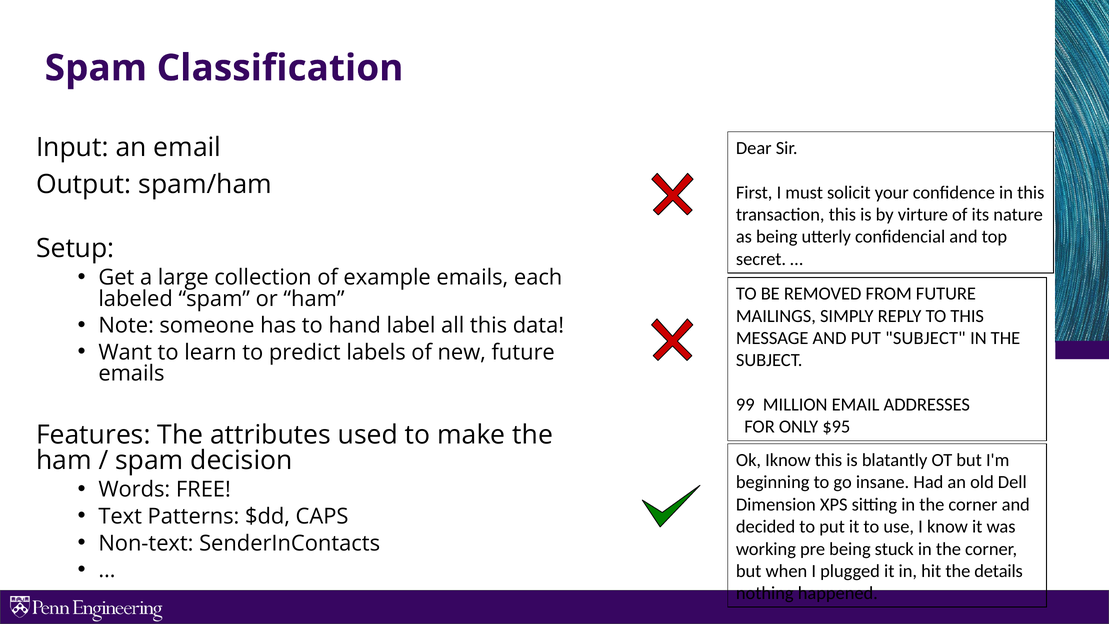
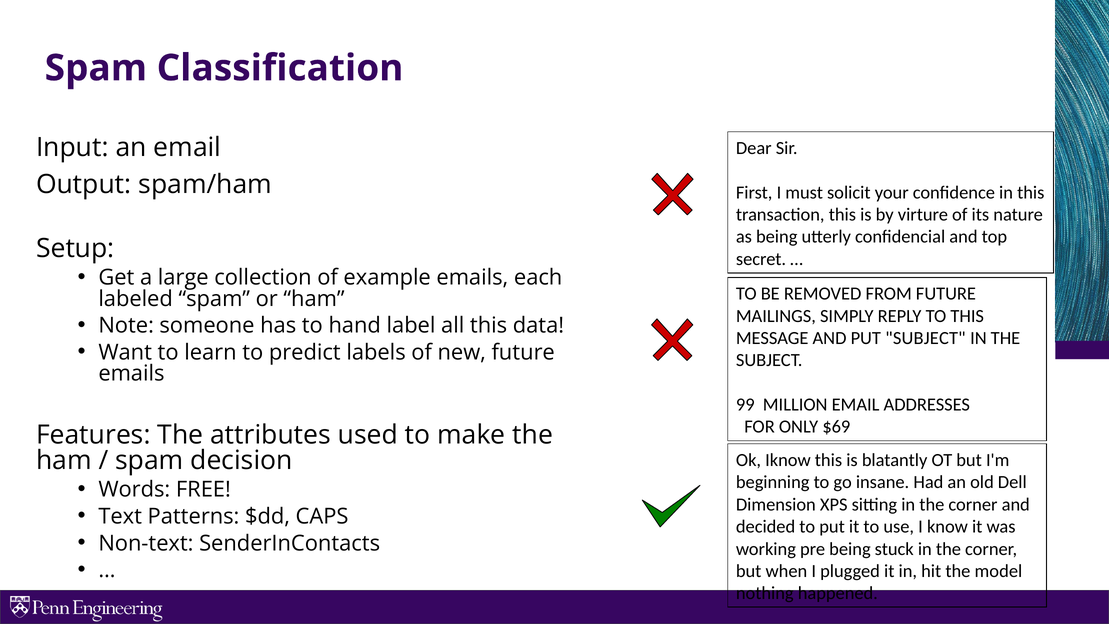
$95: $95 -> $69 (836, 427)
details: details -> model (998, 571)
